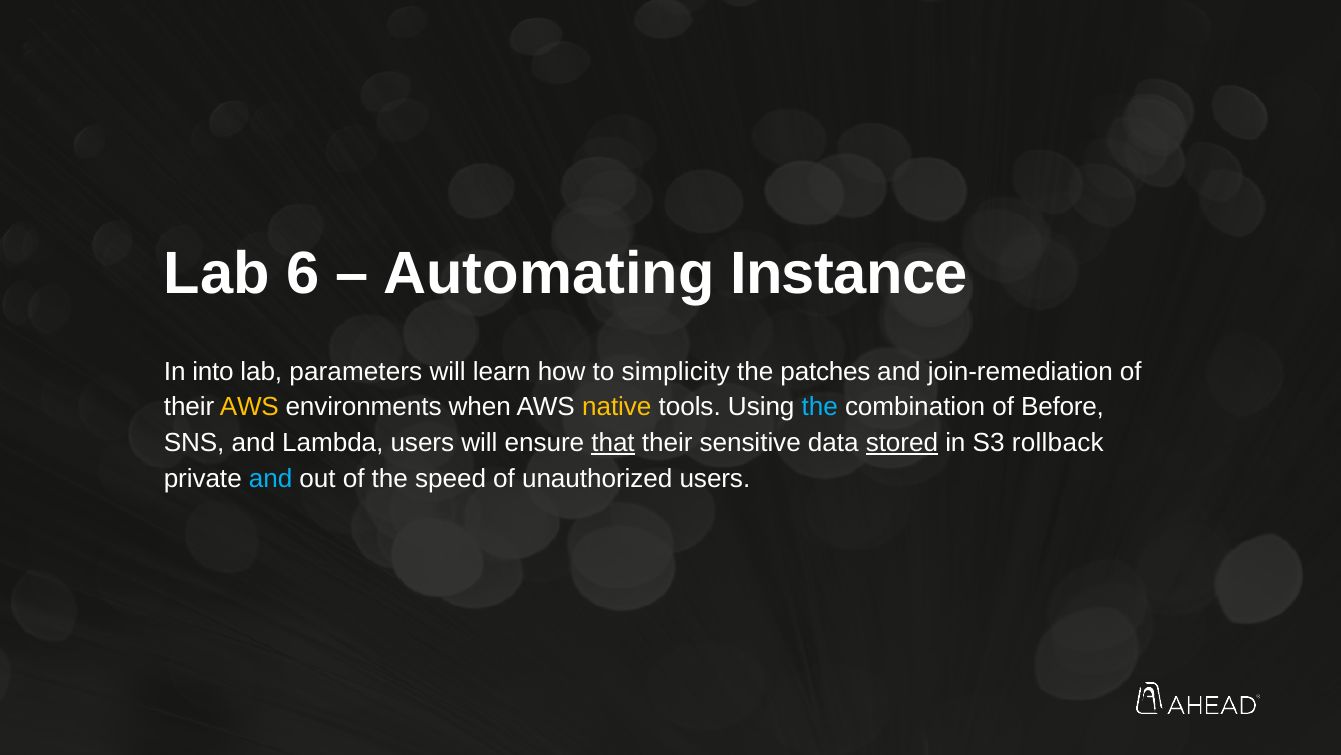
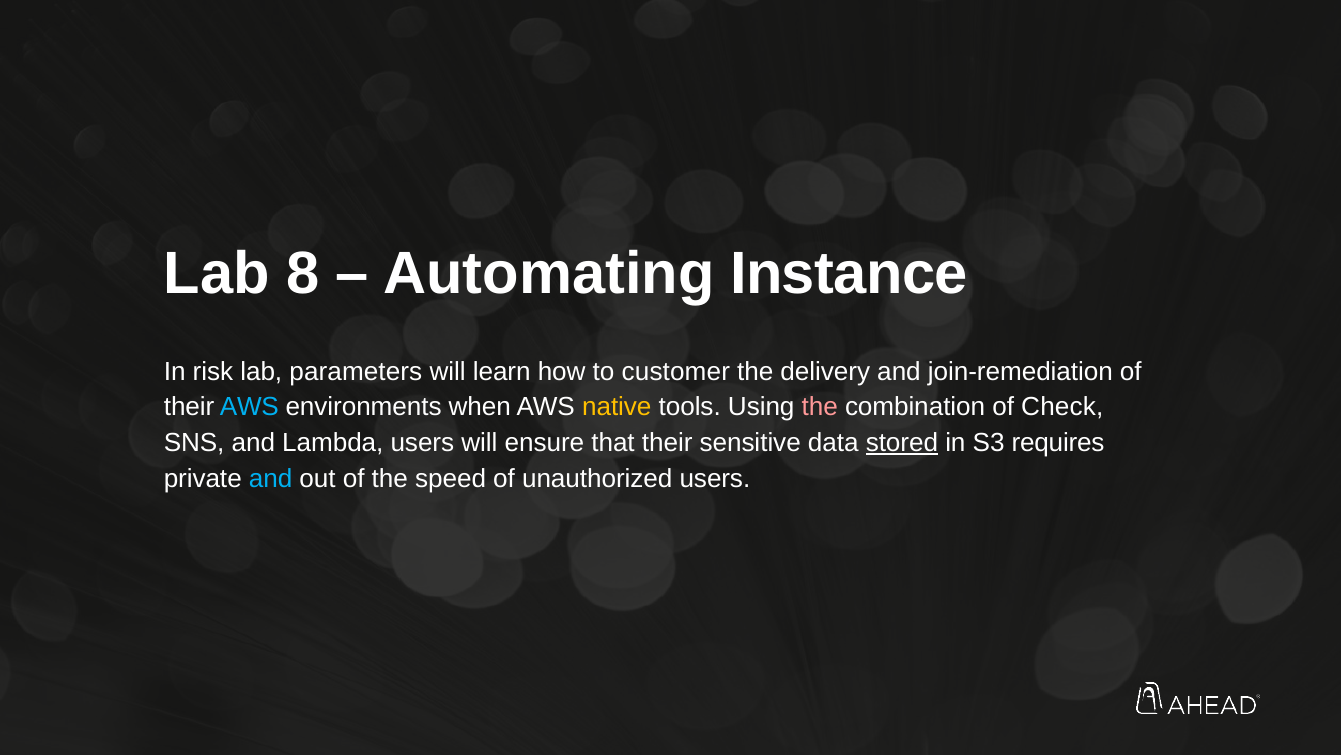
6: 6 -> 8 (303, 273)
into: into -> risk (213, 371)
simplicity: simplicity -> customer (676, 371)
patches: patches -> delivery (825, 371)
AWS colour: yellow -> light blue (249, 407)
the colour: light blue -> pink (820, 407)
Before: Before -> Check (1062, 407)
that underline: present -> none (613, 442)
rollback: rollback -> requires (1058, 442)
